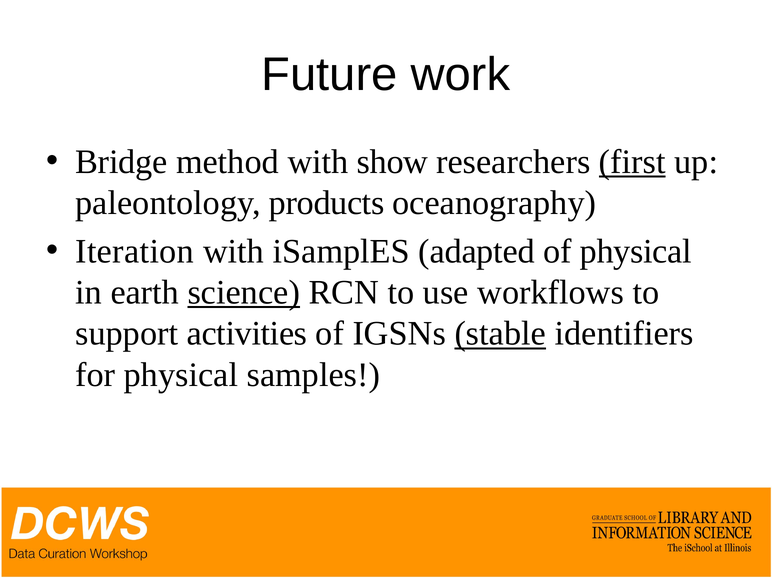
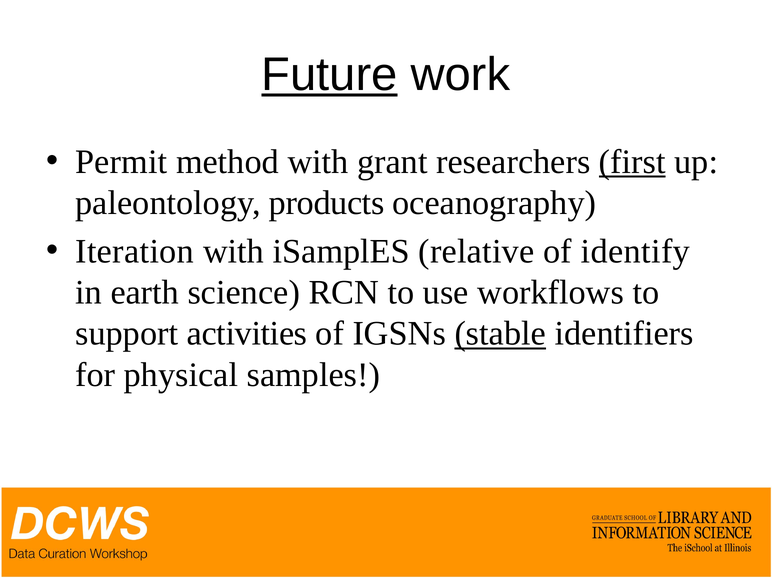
Future underline: none -> present (330, 75)
Bridge: Bridge -> Permit (121, 162)
show: show -> grant (392, 162)
adapted: adapted -> relative (476, 251)
of physical: physical -> identify (635, 251)
science underline: present -> none (244, 292)
